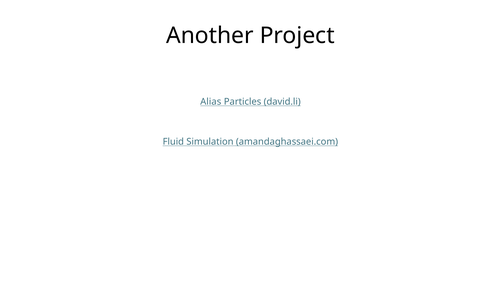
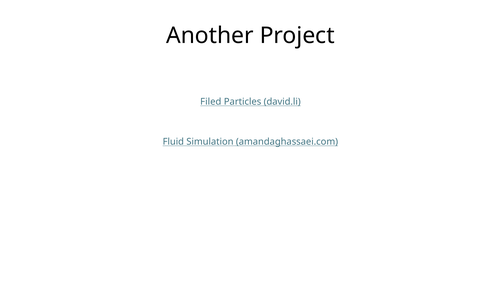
Alias: Alias -> Filed (211, 102)
